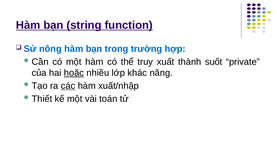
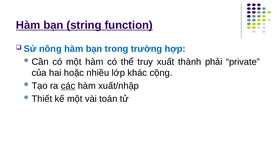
suốt: suốt -> phải (214, 62)
hoặc underline: present -> none (74, 73)
năng: năng -> cộng (161, 73)
